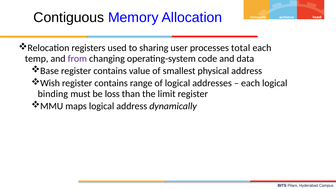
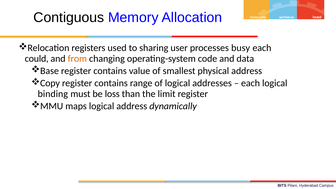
total: total -> busy (241, 48)
temp: temp -> could (37, 59)
from colour: purple -> orange (77, 59)
Wish: Wish -> Copy (50, 83)
